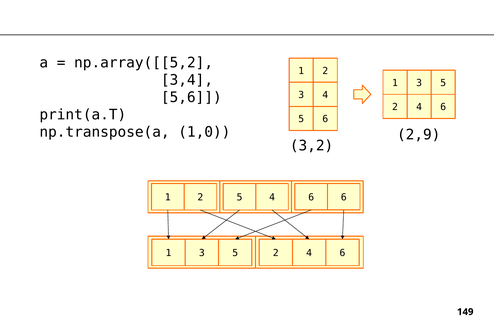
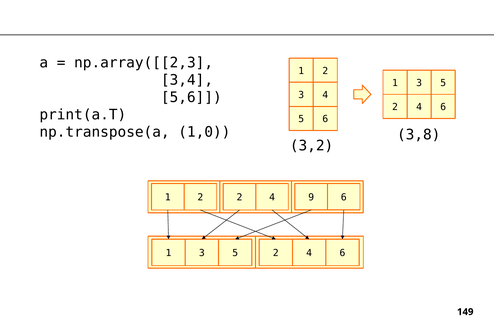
np.array([[5,2: np.array([[5,2 -> np.array([[2,3 (144, 63)
2,9: 2,9 -> 3,8 (419, 134)
2 5: 5 -> 2 (239, 197)
6: 6 -> 9 (311, 197)
